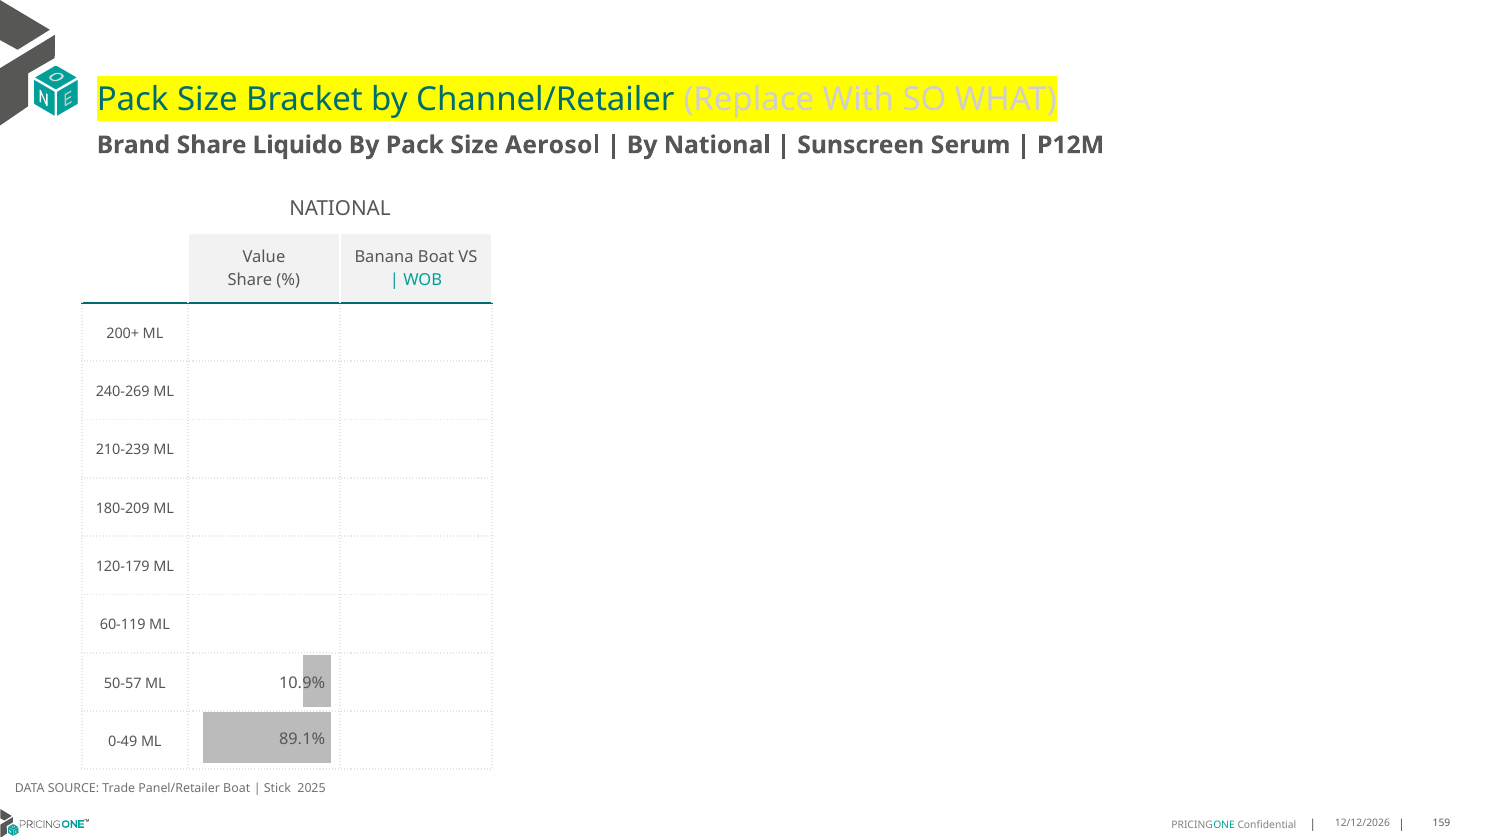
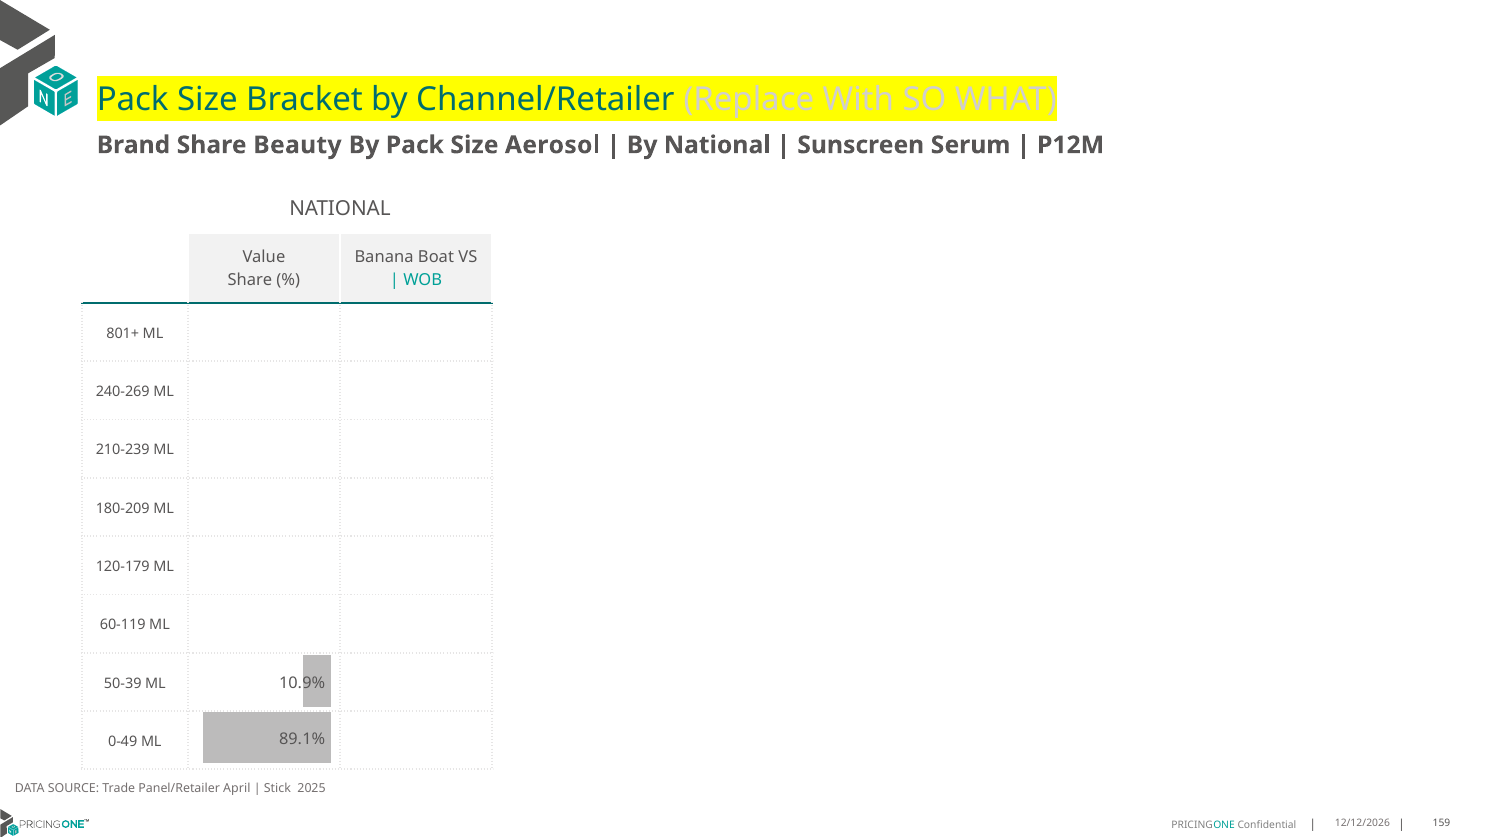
Liquido: Liquido -> Beauty (297, 145)
200+: 200+ -> 801+ (123, 333)
50-57: 50-57 -> 50-39 (123, 683)
Panel/Retailer Boat: Boat -> April (237, 788)
